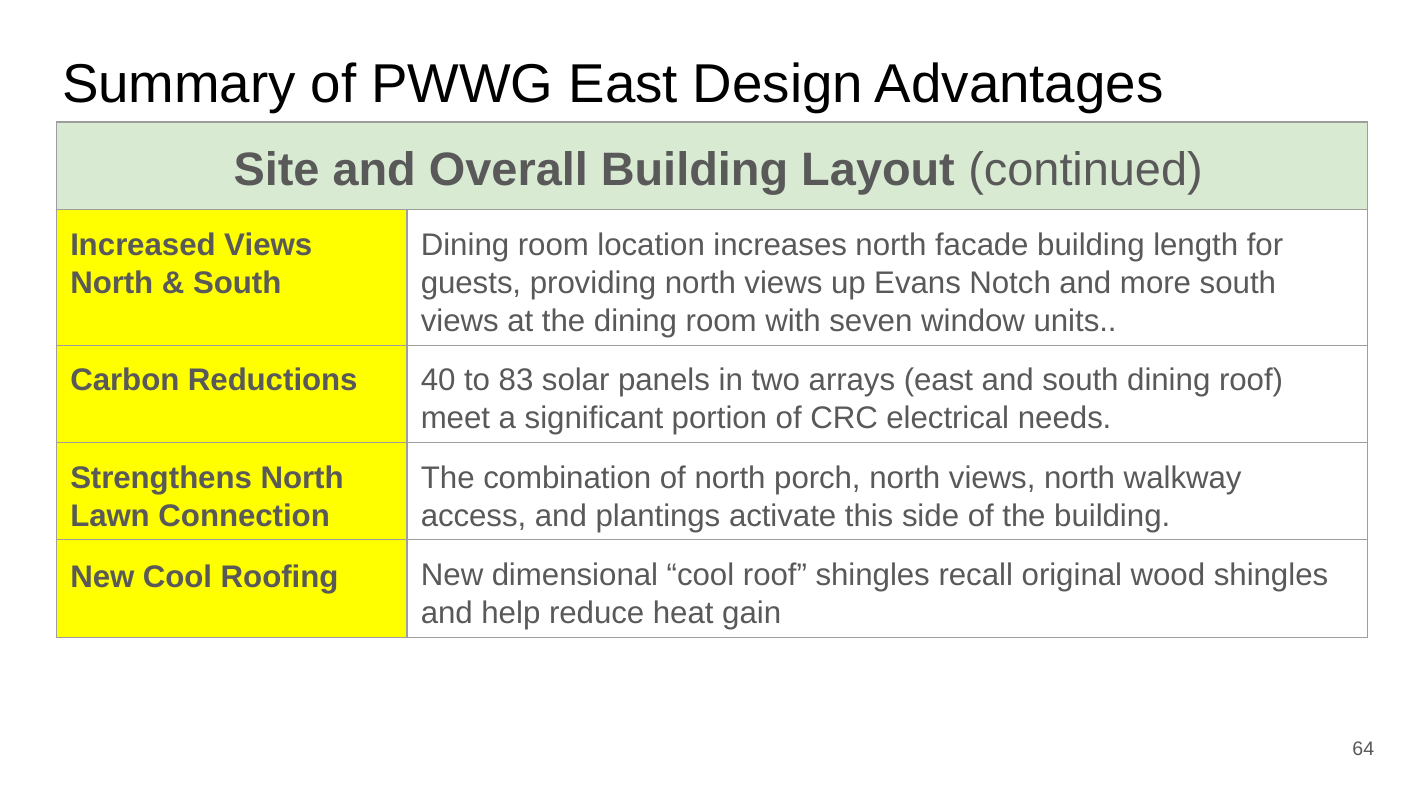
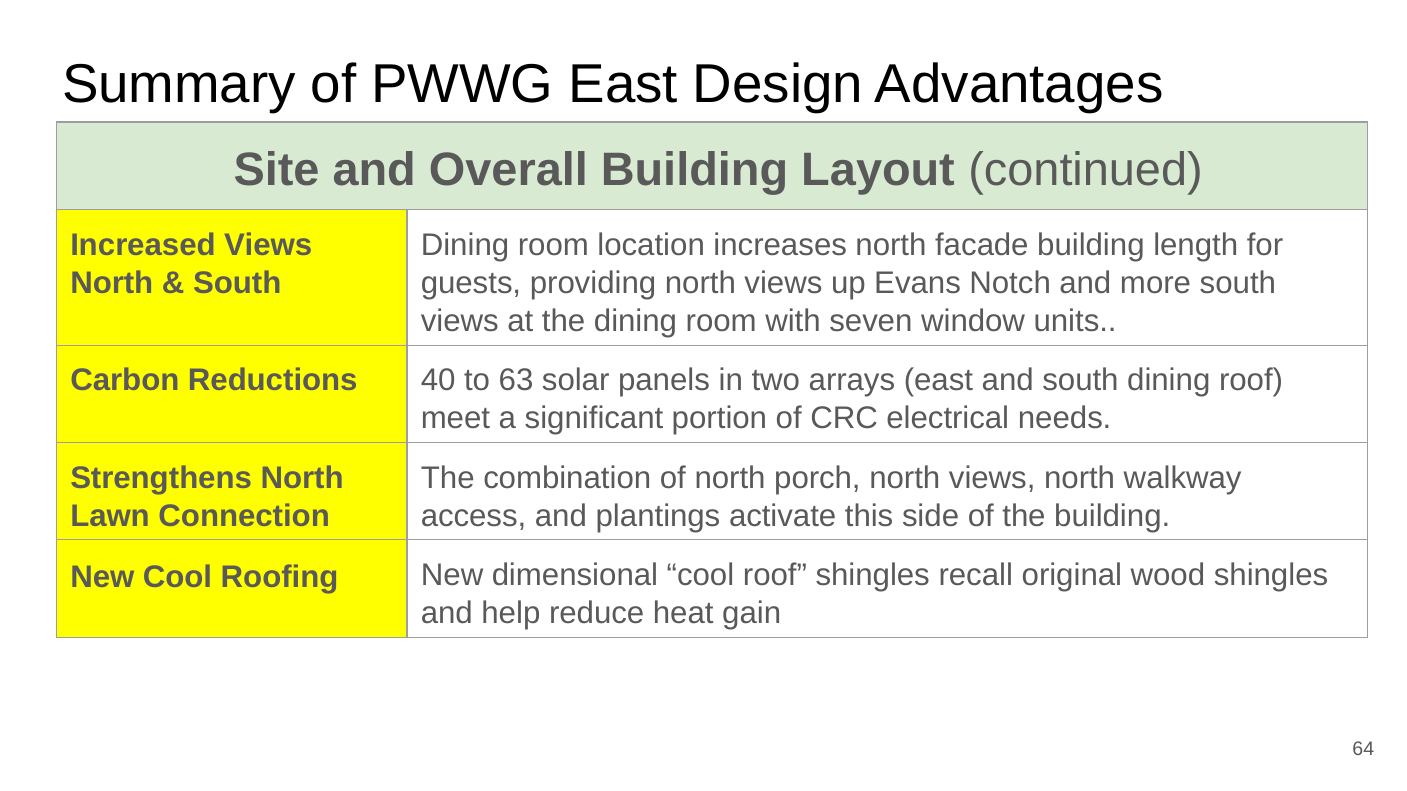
83: 83 -> 63 (516, 381)
